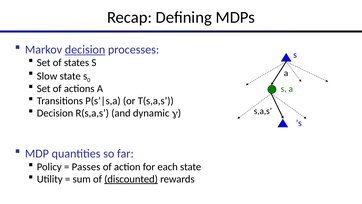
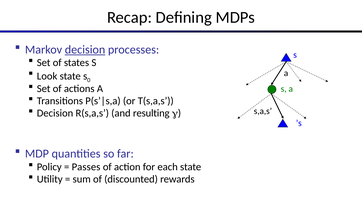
Slow: Slow -> Look (47, 76)
dynamic: dynamic -> resulting (151, 113)
discounted underline: present -> none (131, 179)
